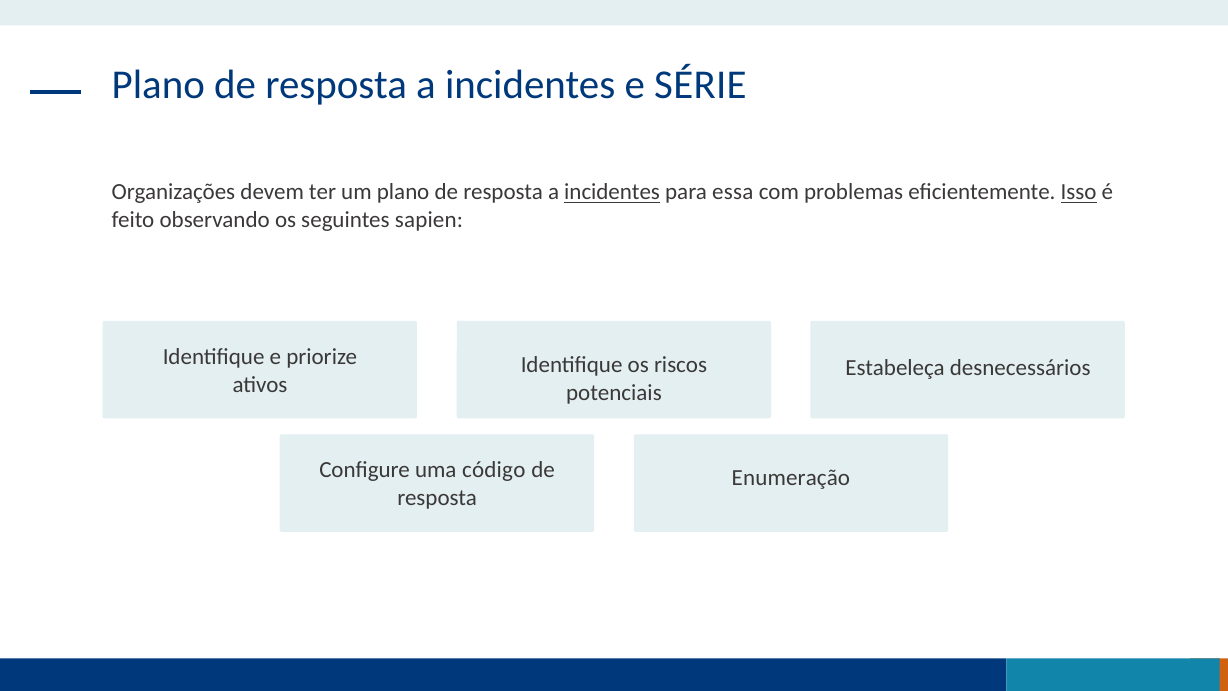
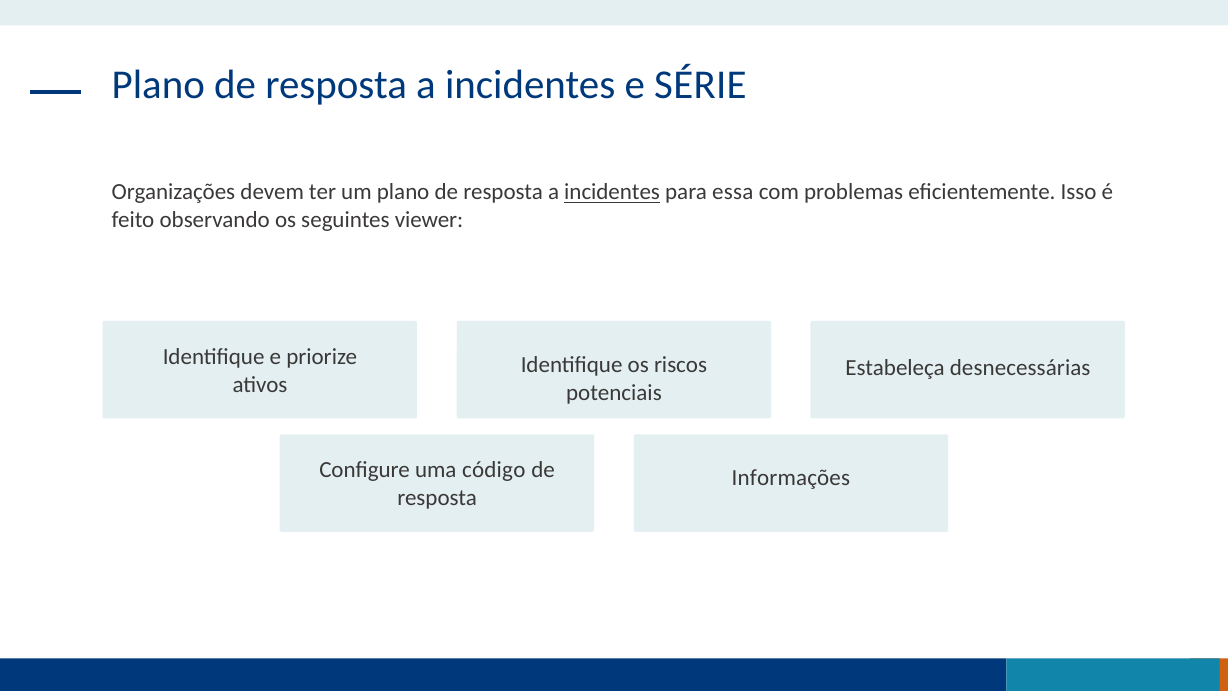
Isso underline: present -> none (1079, 192)
sapien: sapien -> viewer (429, 220)
desnecessários: desnecessários -> desnecessárias (1020, 368)
Enumeração: Enumeração -> Informações (791, 478)
